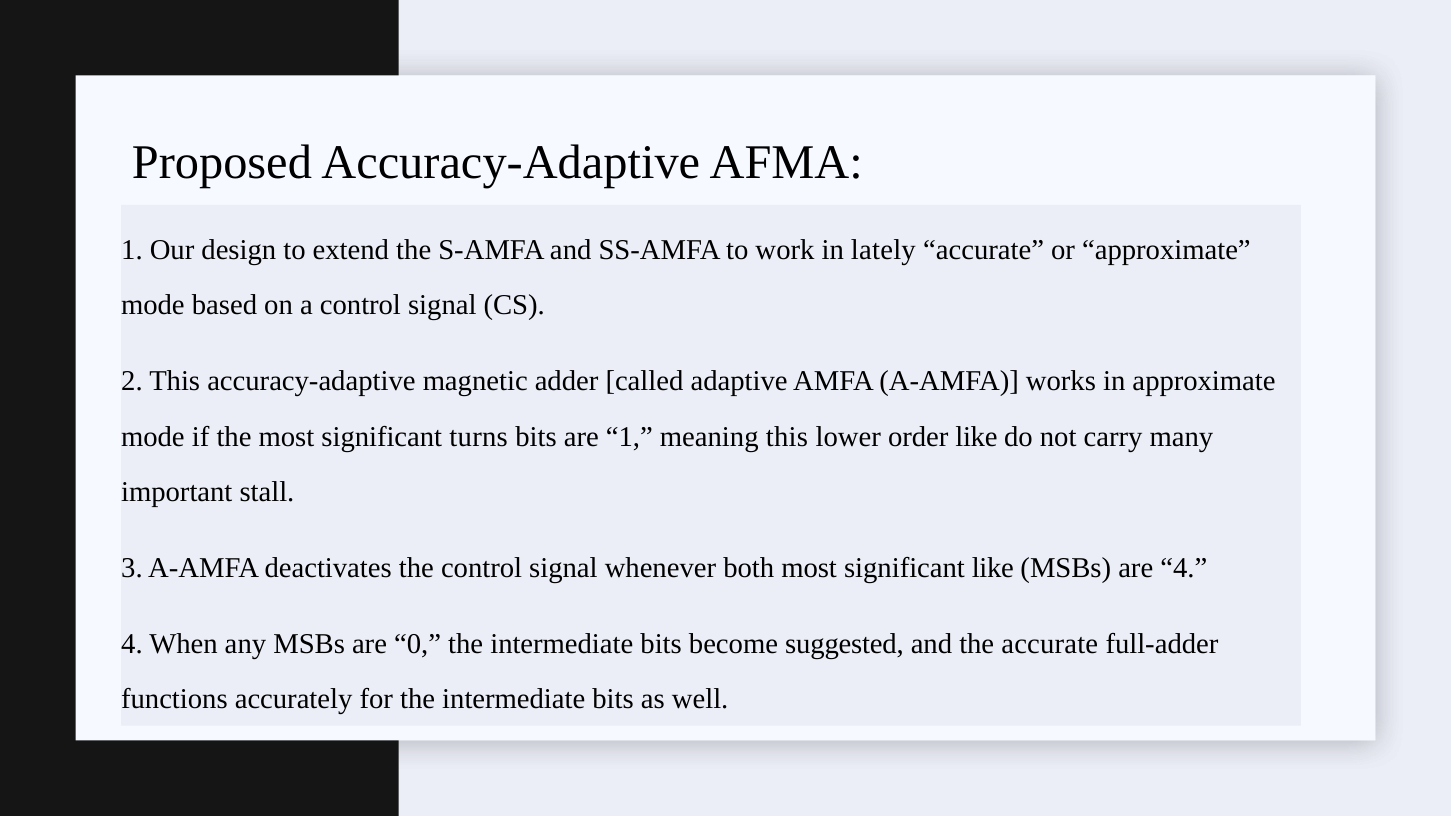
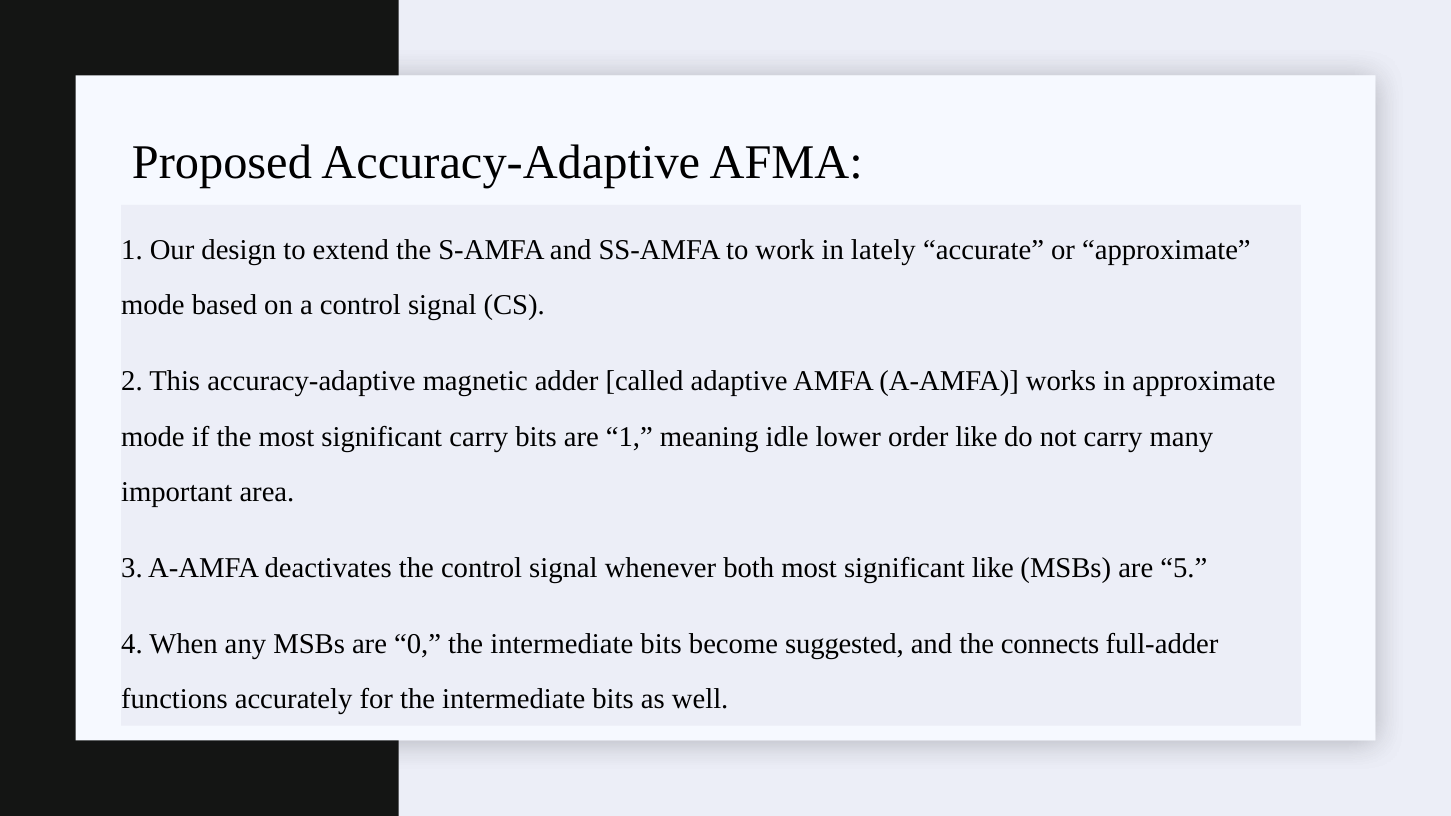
significant turns: turns -> carry (479, 437)
meaning this: this -> idle (787, 437)
stall: stall -> area (267, 492)
are 4: 4 -> 5 (1184, 568)
the accurate: accurate -> connects (1050, 644)
